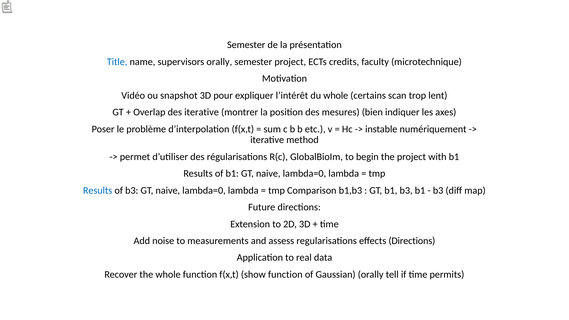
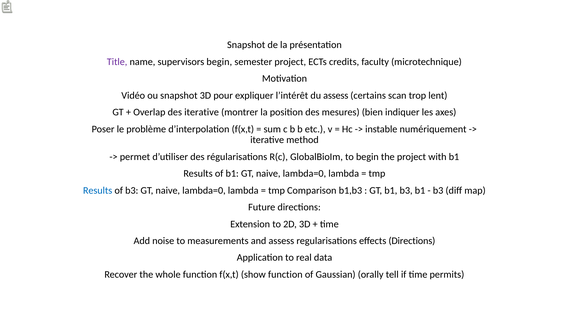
Semester: Semester -> Snapshot (246, 45)
Title colour: blue -> purple (117, 62)
supervisors orally: orally -> begin (219, 62)
du whole: whole -> assess (336, 95)
